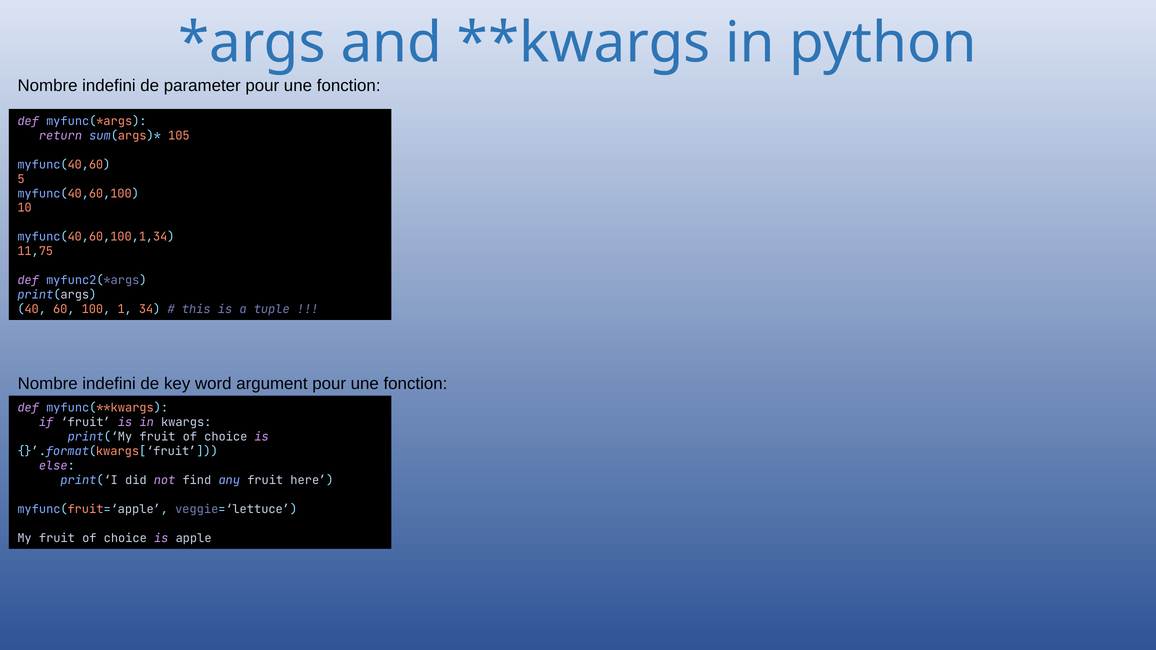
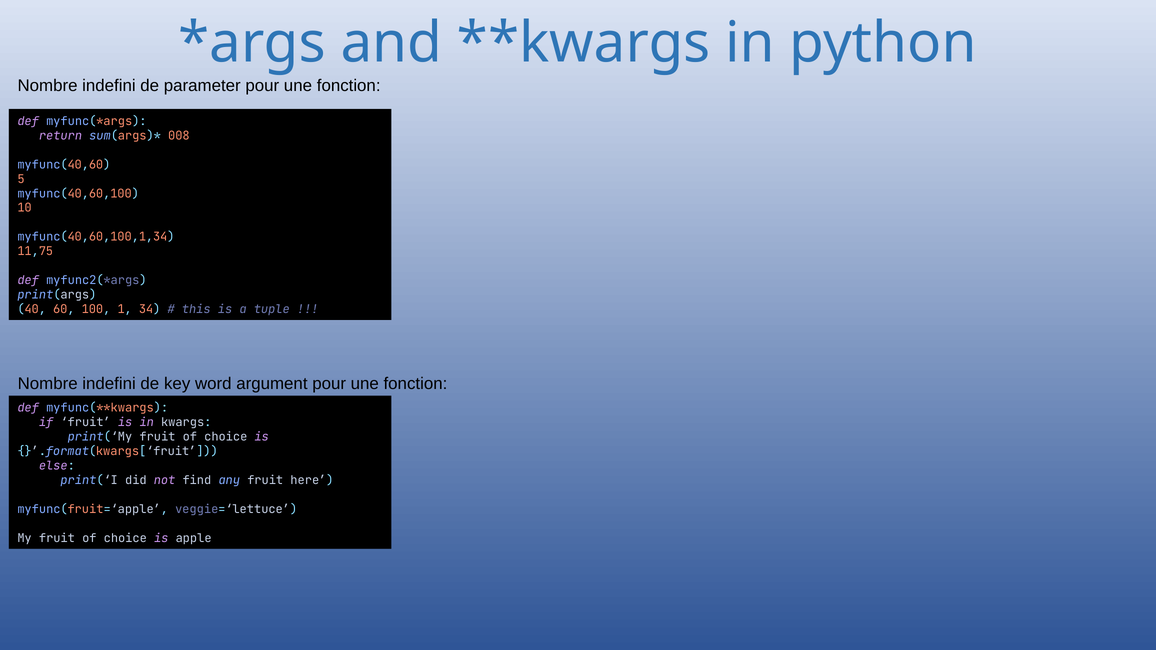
105: 105 -> 008 (179, 136)
